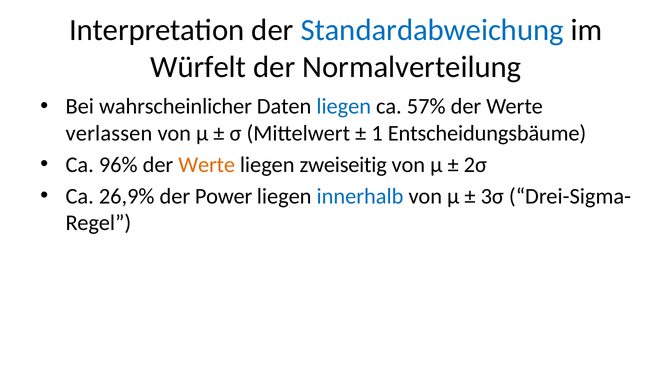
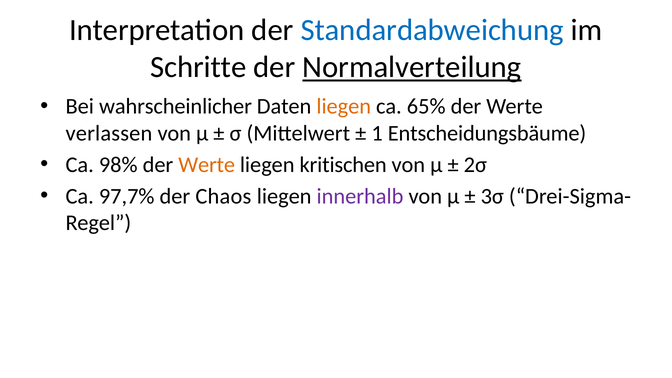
Würfelt: Würfelt -> Schritte (198, 67)
Normalverteilung underline: none -> present (412, 67)
liegen colour: blue -> orange (344, 107)
57%: 57% -> 65% (426, 107)
96%: 96% -> 98% (118, 165)
zweiseitig: zweiseitig -> kritischen (343, 165)
26,9%: 26,9% -> 97,7% (127, 196)
Power: Power -> Chaos (223, 196)
innerhalb colour: blue -> purple (360, 196)
